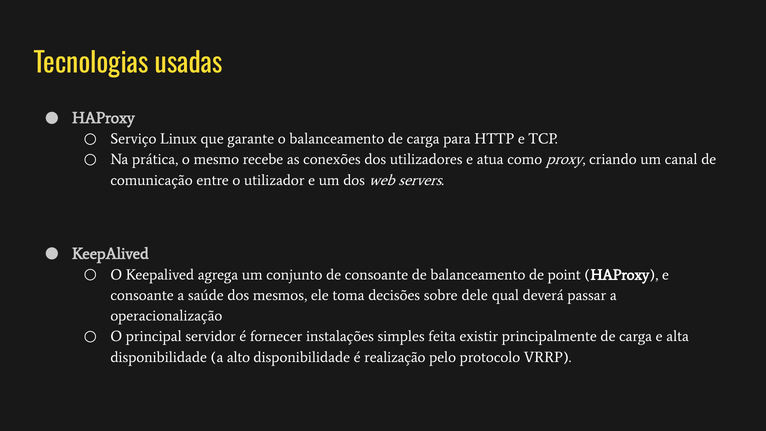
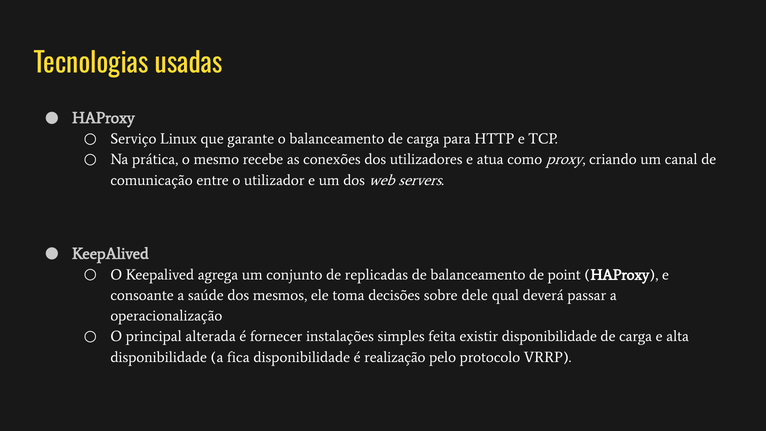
de consoante: consoante -> replicadas (376, 275)
servidor: servidor -> alterada (211, 336)
existir principalmente: principalmente -> disponibilidade (549, 336)
alto: alto -> fica (238, 357)
